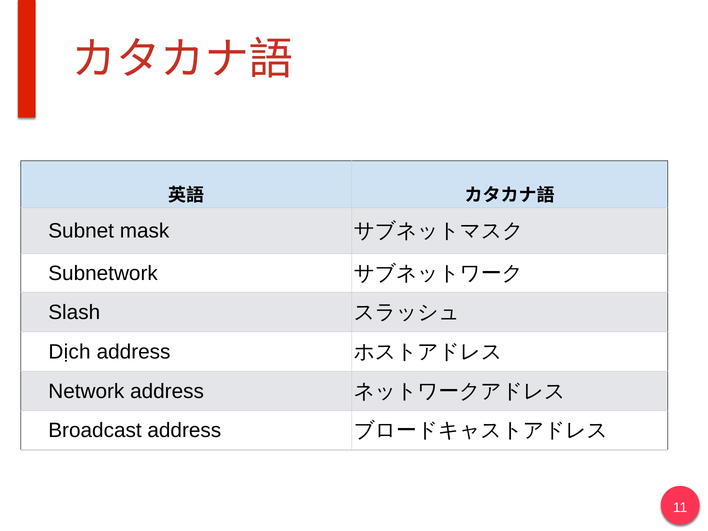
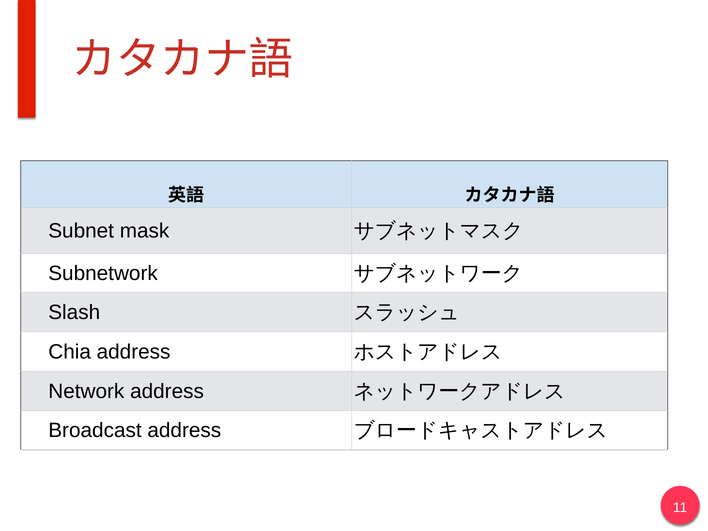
Dịch: Dịch -> Chia (70, 352)
